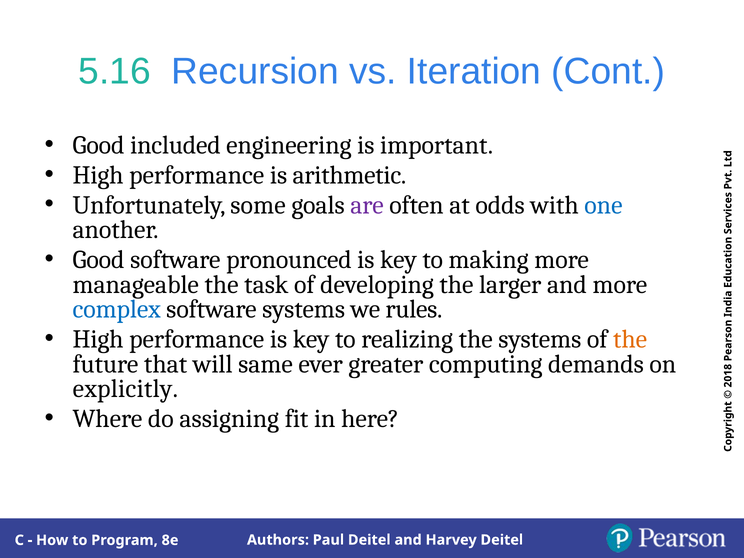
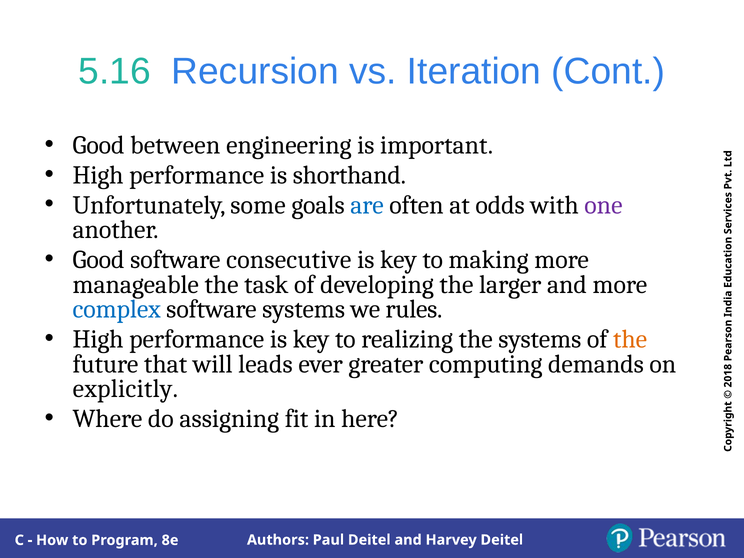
included: included -> between (175, 145)
arithmetic: arithmetic -> shorthand (349, 175)
are colour: purple -> blue (367, 205)
one colour: blue -> purple (603, 205)
pronounced: pronounced -> consecutive (289, 260)
same: same -> leads (265, 364)
